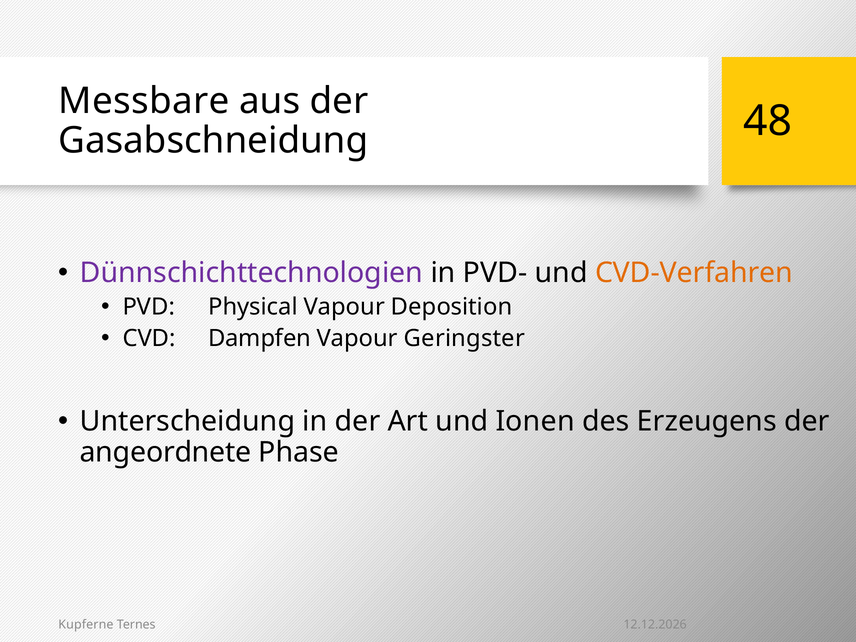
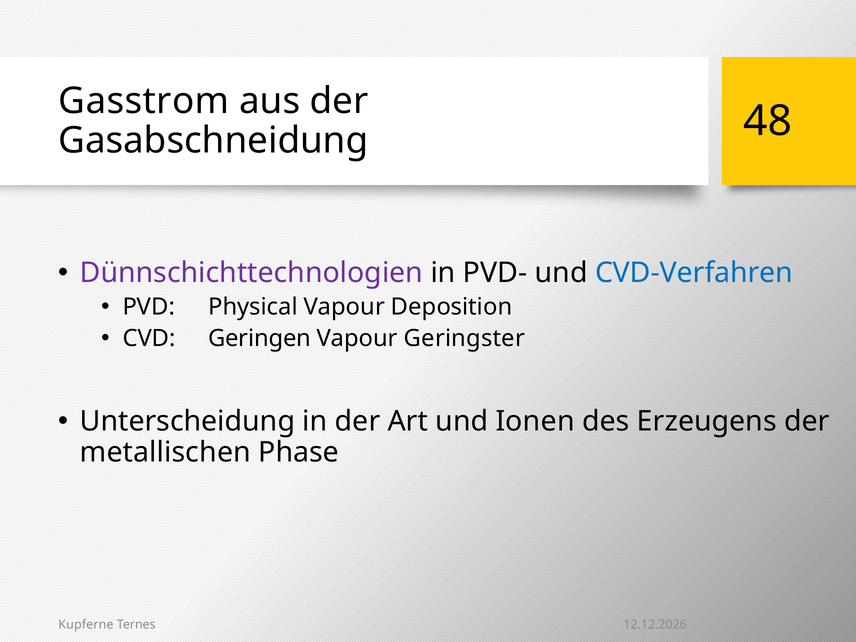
Messbare: Messbare -> Gasstrom (144, 101)
CVD-Verfahren colour: orange -> blue (694, 273)
Dampfen: Dampfen -> Geringen (260, 339)
angeordnete: angeordnete -> metallischen (165, 452)
